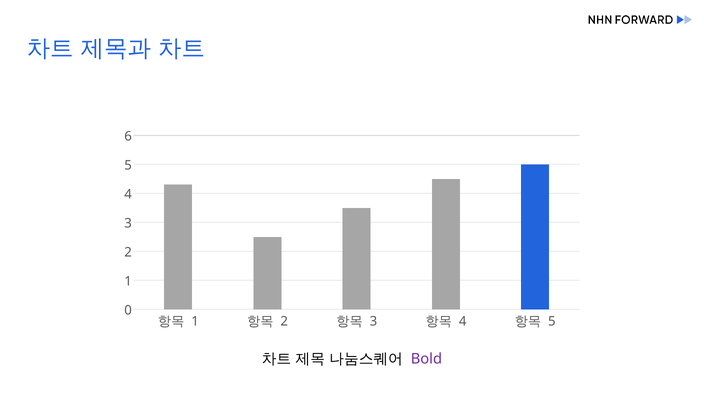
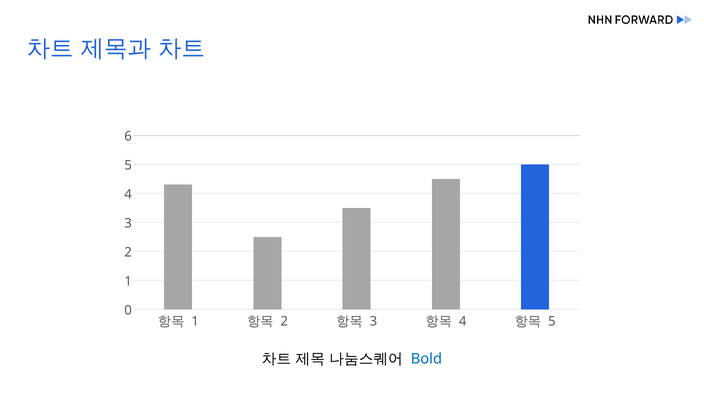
Bold colour: purple -> blue (426, 359)
